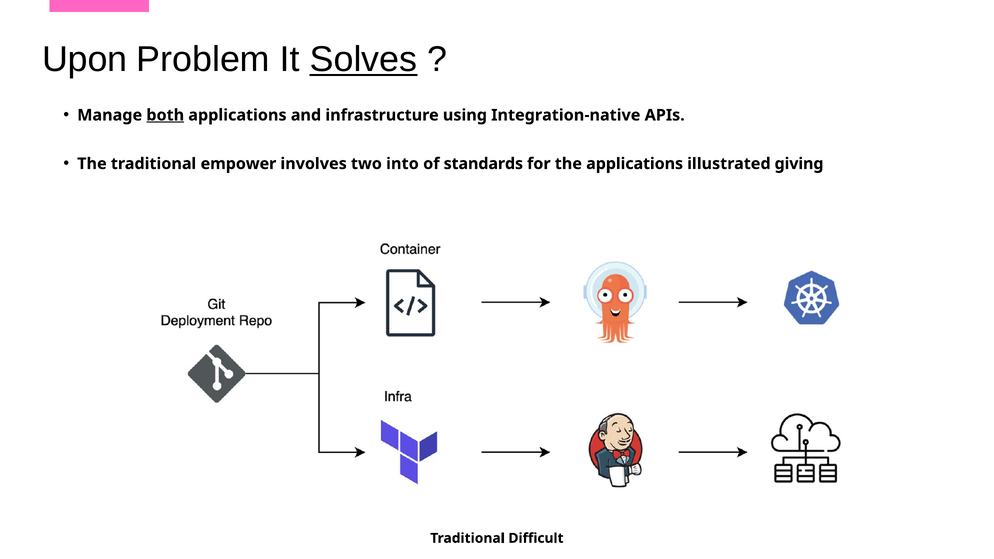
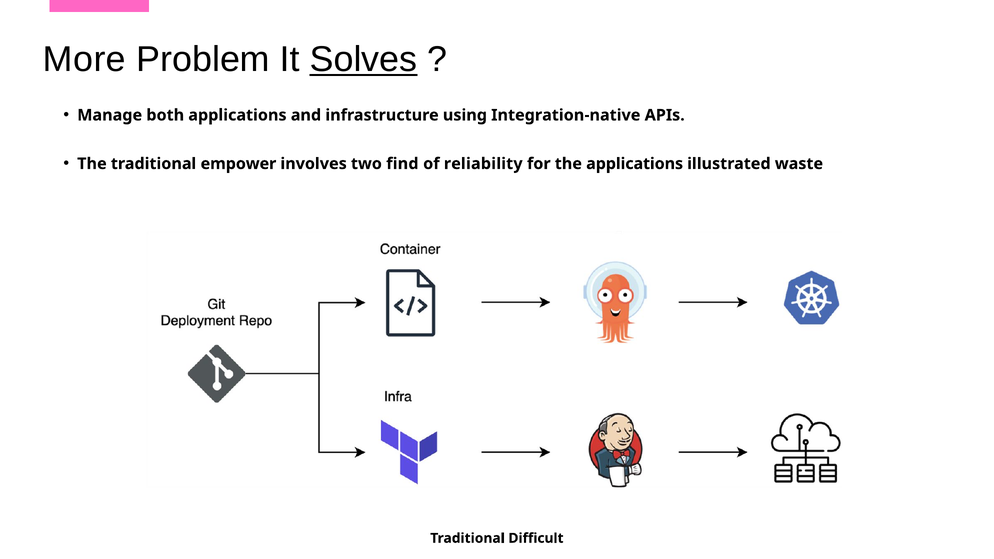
Upon: Upon -> More (84, 60)
both underline: present -> none (165, 115)
into: into -> find (402, 164)
standards: standards -> reliability (483, 164)
giving: giving -> waste (799, 164)
